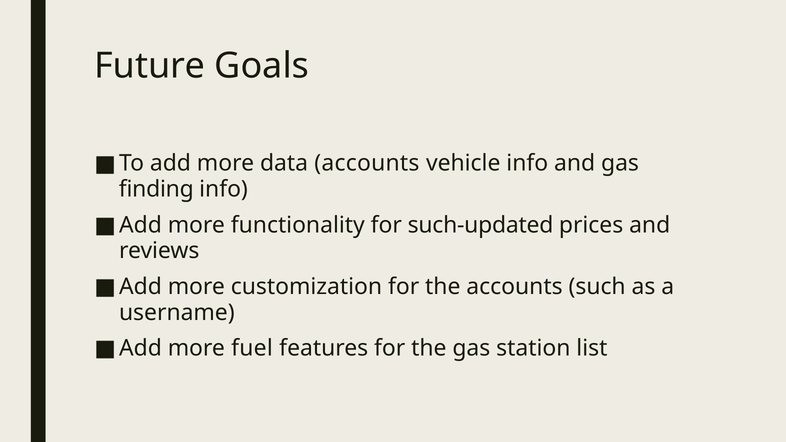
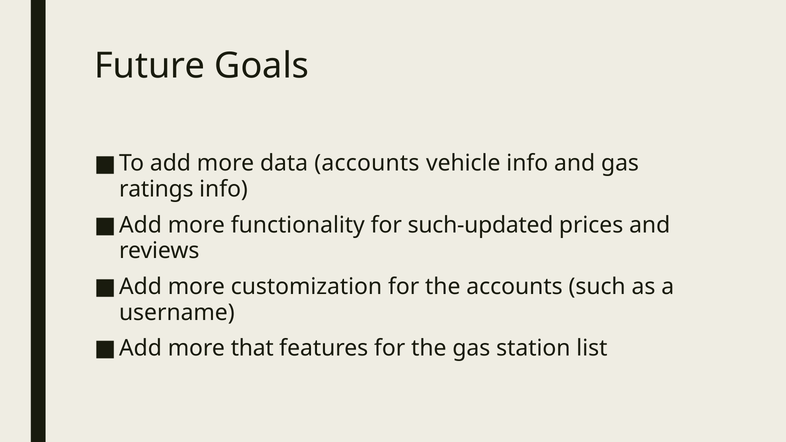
finding: finding -> ratings (156, 189)
fuel: fuel -> that (252, 348)
